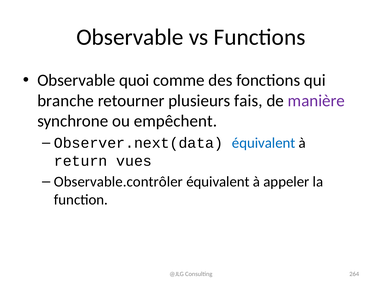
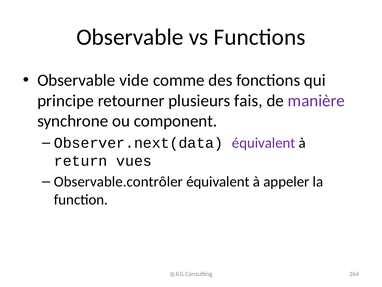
quoi: quoi -> vide (134, 80)
branche: branche -> principe (66, 101)
empêchent: empêchent -> component (176, 121)
équivalent colour: blue -> purple (264, 143)
